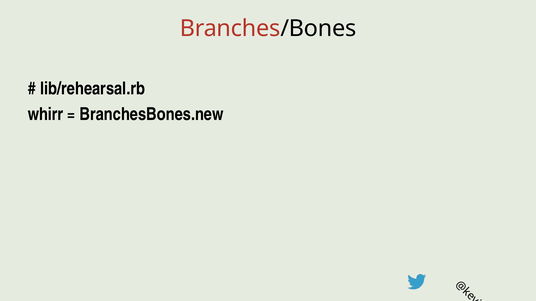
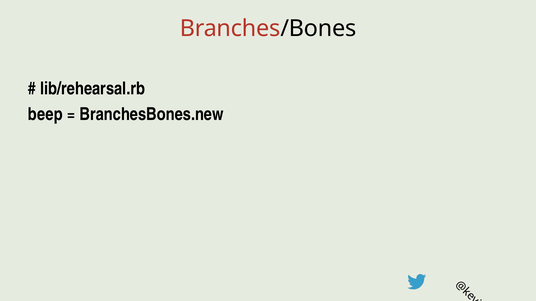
whirr: whirr -> beep (45, 114)
